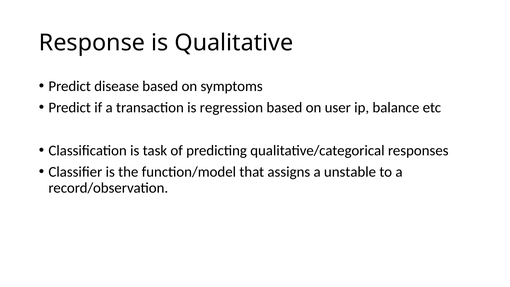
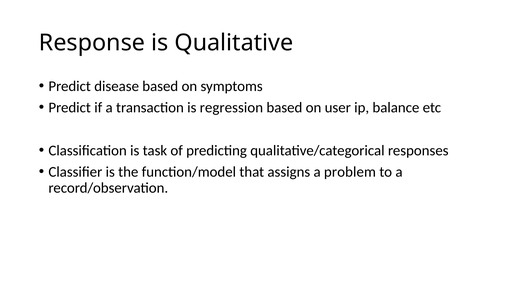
unstable: unstable -> problem (350, 172)
